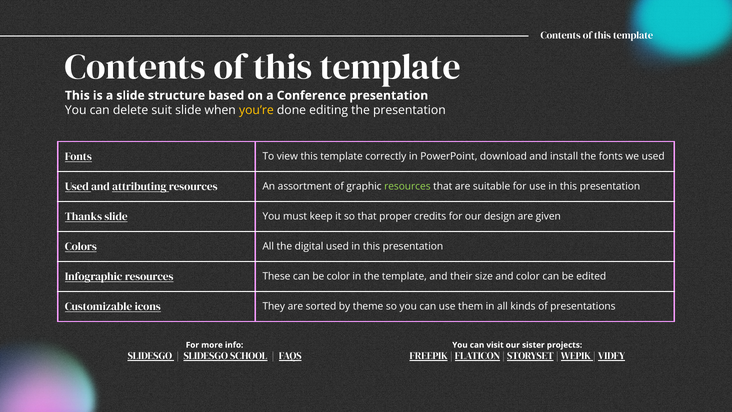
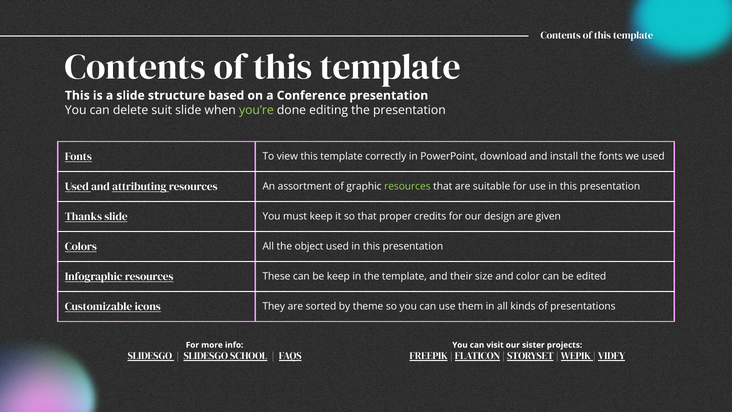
you’re colour: yellow -> light green (256, 110)
digital: digital -> object (309, 246)
be color: color -> keep (338, 276)
